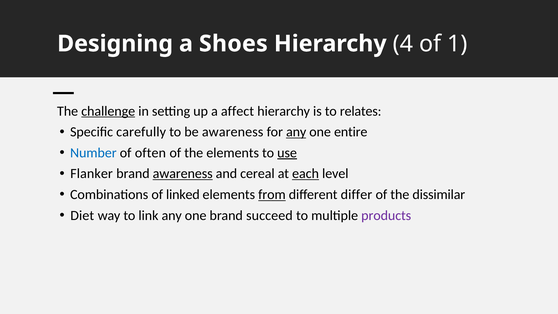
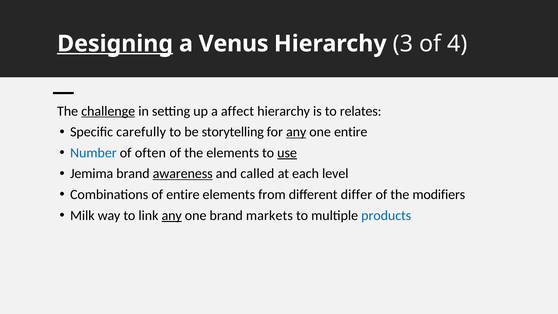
Designing underline: none -> present (115, 44)
Shoes: Shoes -> Venus (234, 44)
4: 4 -> 3 (403, 44)
1: 1 -> 4 (457, 44)
be awareness: awareness -> storytelling (233, 132)
Flanker: Flanker -> Jemima (92, 174)
cereal: cereal -> called (257, 174)
each underline: present -> none (306, 174)
of linked: linked -> entire (183, 195)
from underline: present -> none (272, 195)
dissimilar: dissimilar -> modifiers (439, 195)
Diet: Diet -> Milk (82, 215)
any underline: none -> present (172, 215)
succeed: succeed -> markets (269, 215)
products colour: purple -> blue (386, 215)
